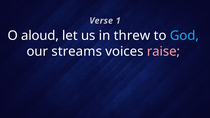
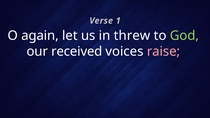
aloud: aloud -> again (40, 36)
God colour: light blue -> light green (184, 36)
streams: streams -> received (77, 51)
